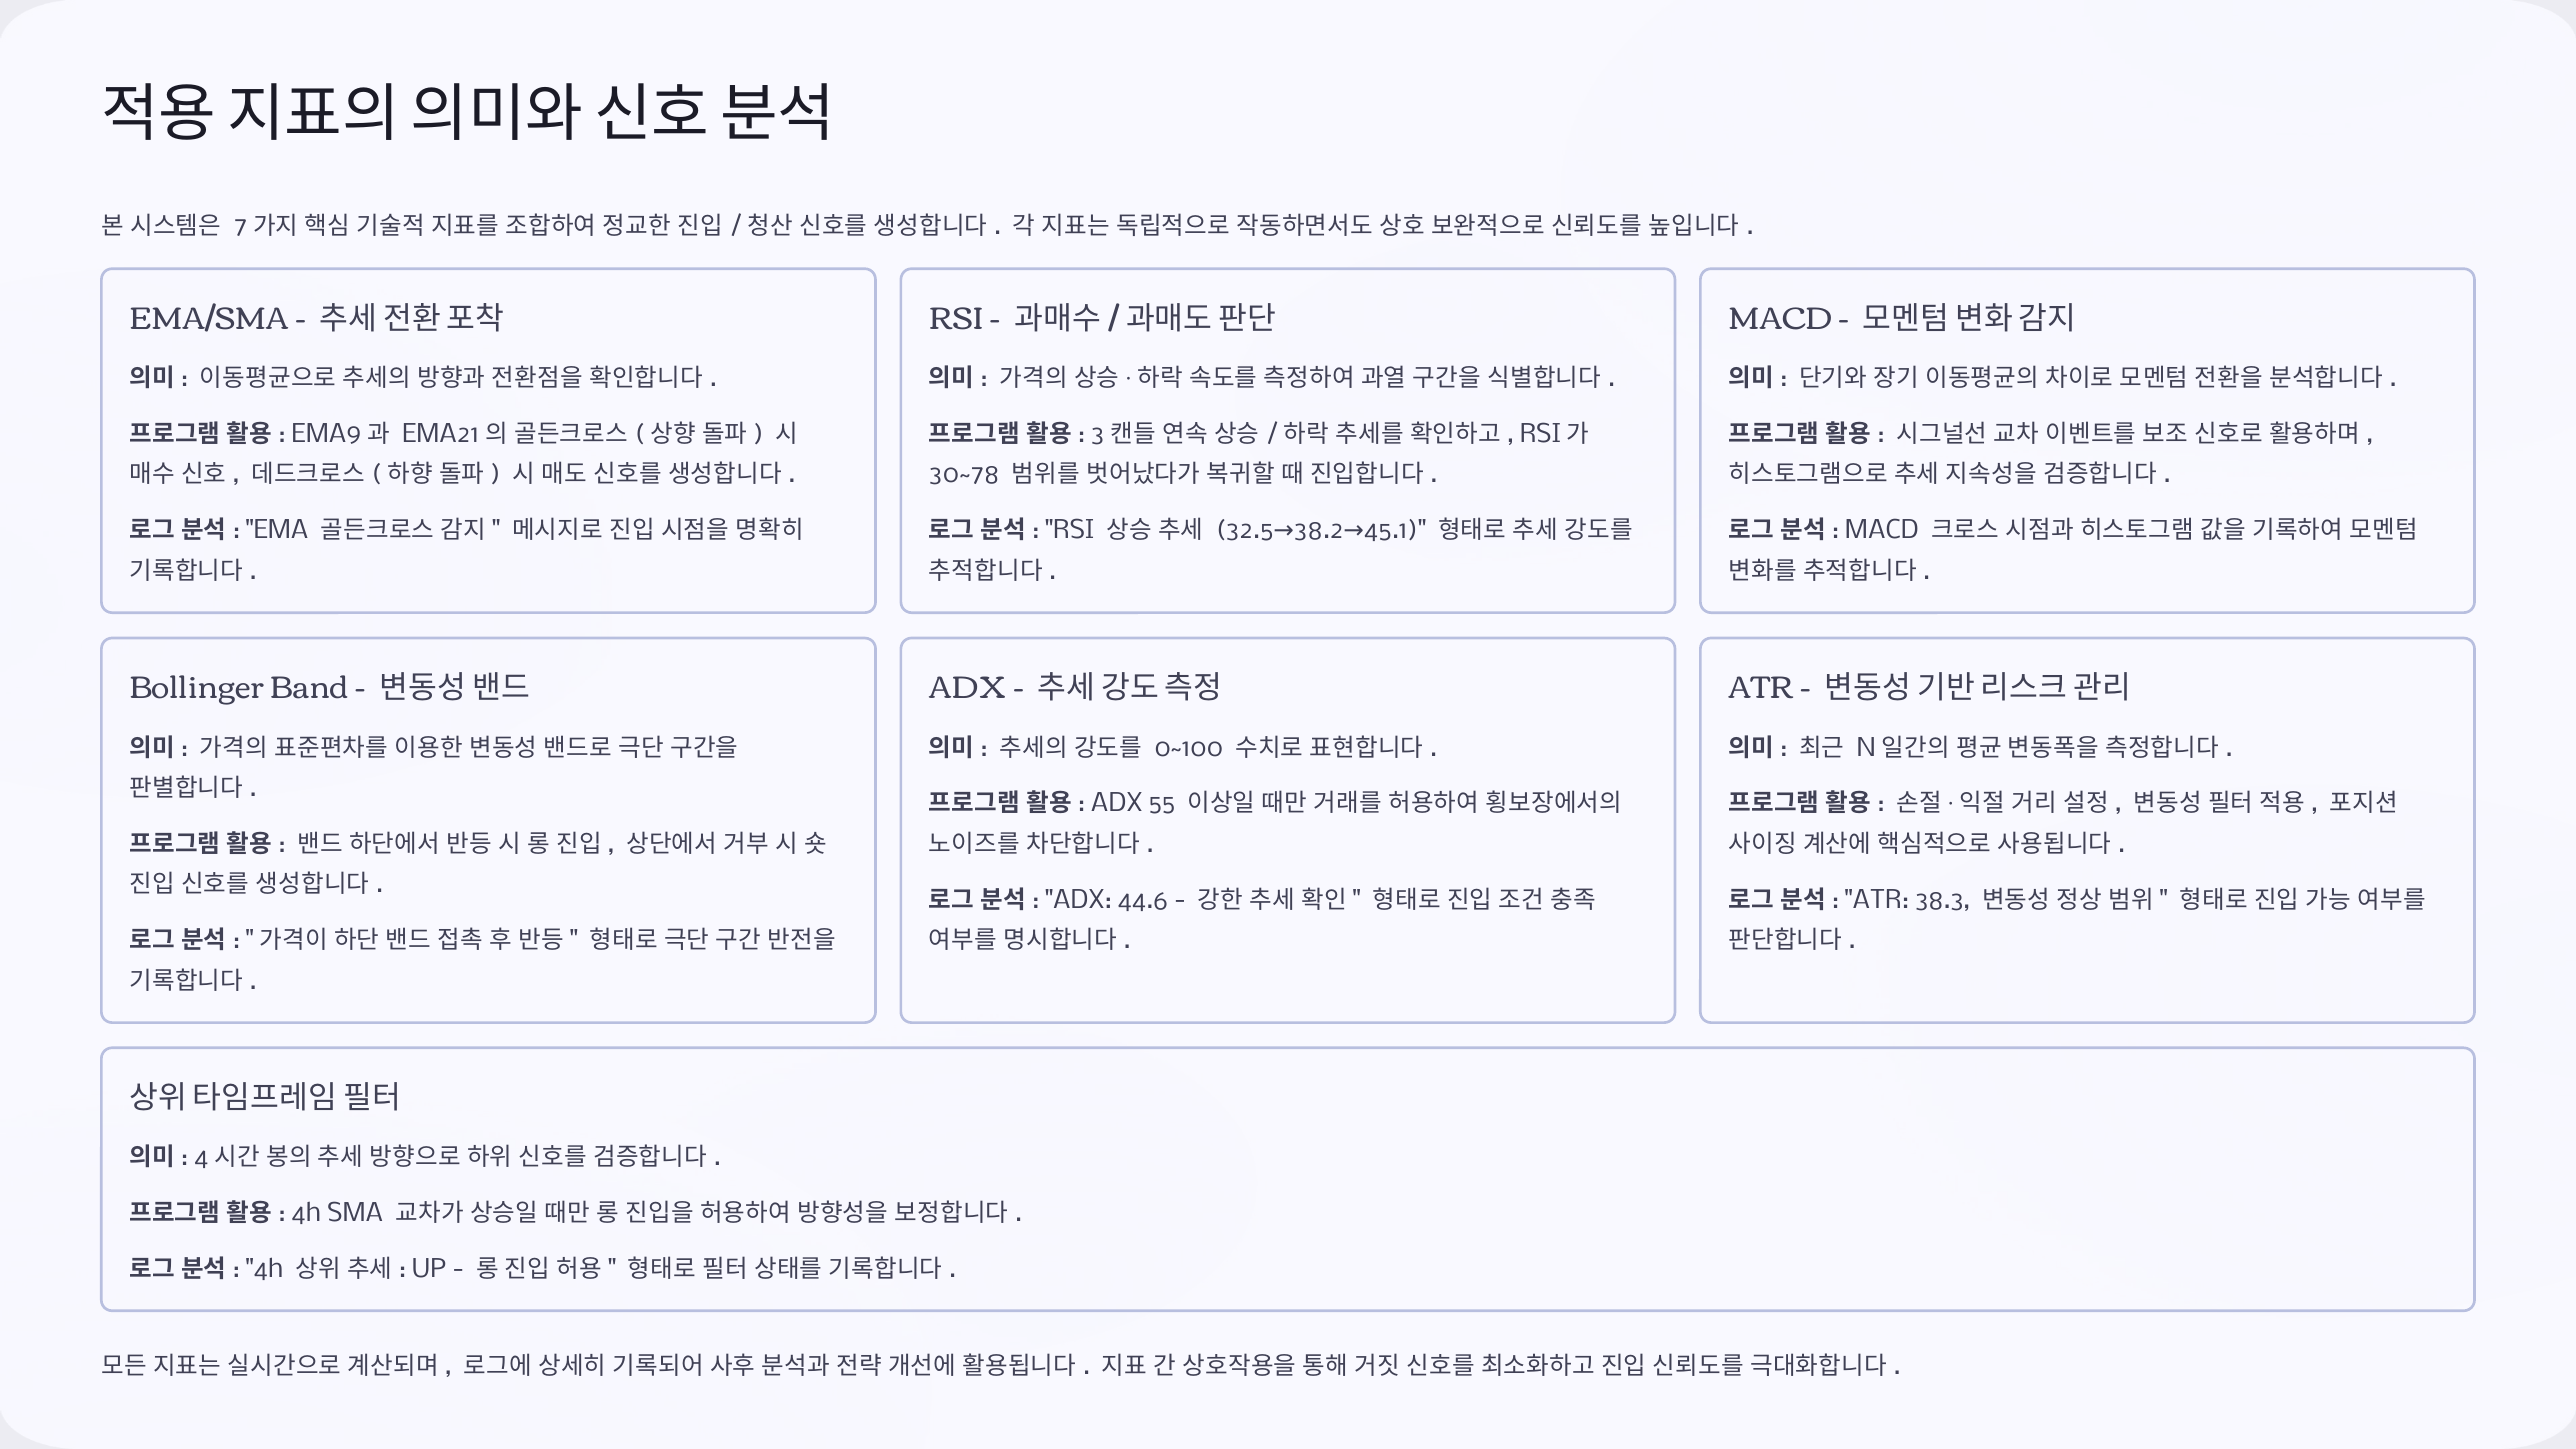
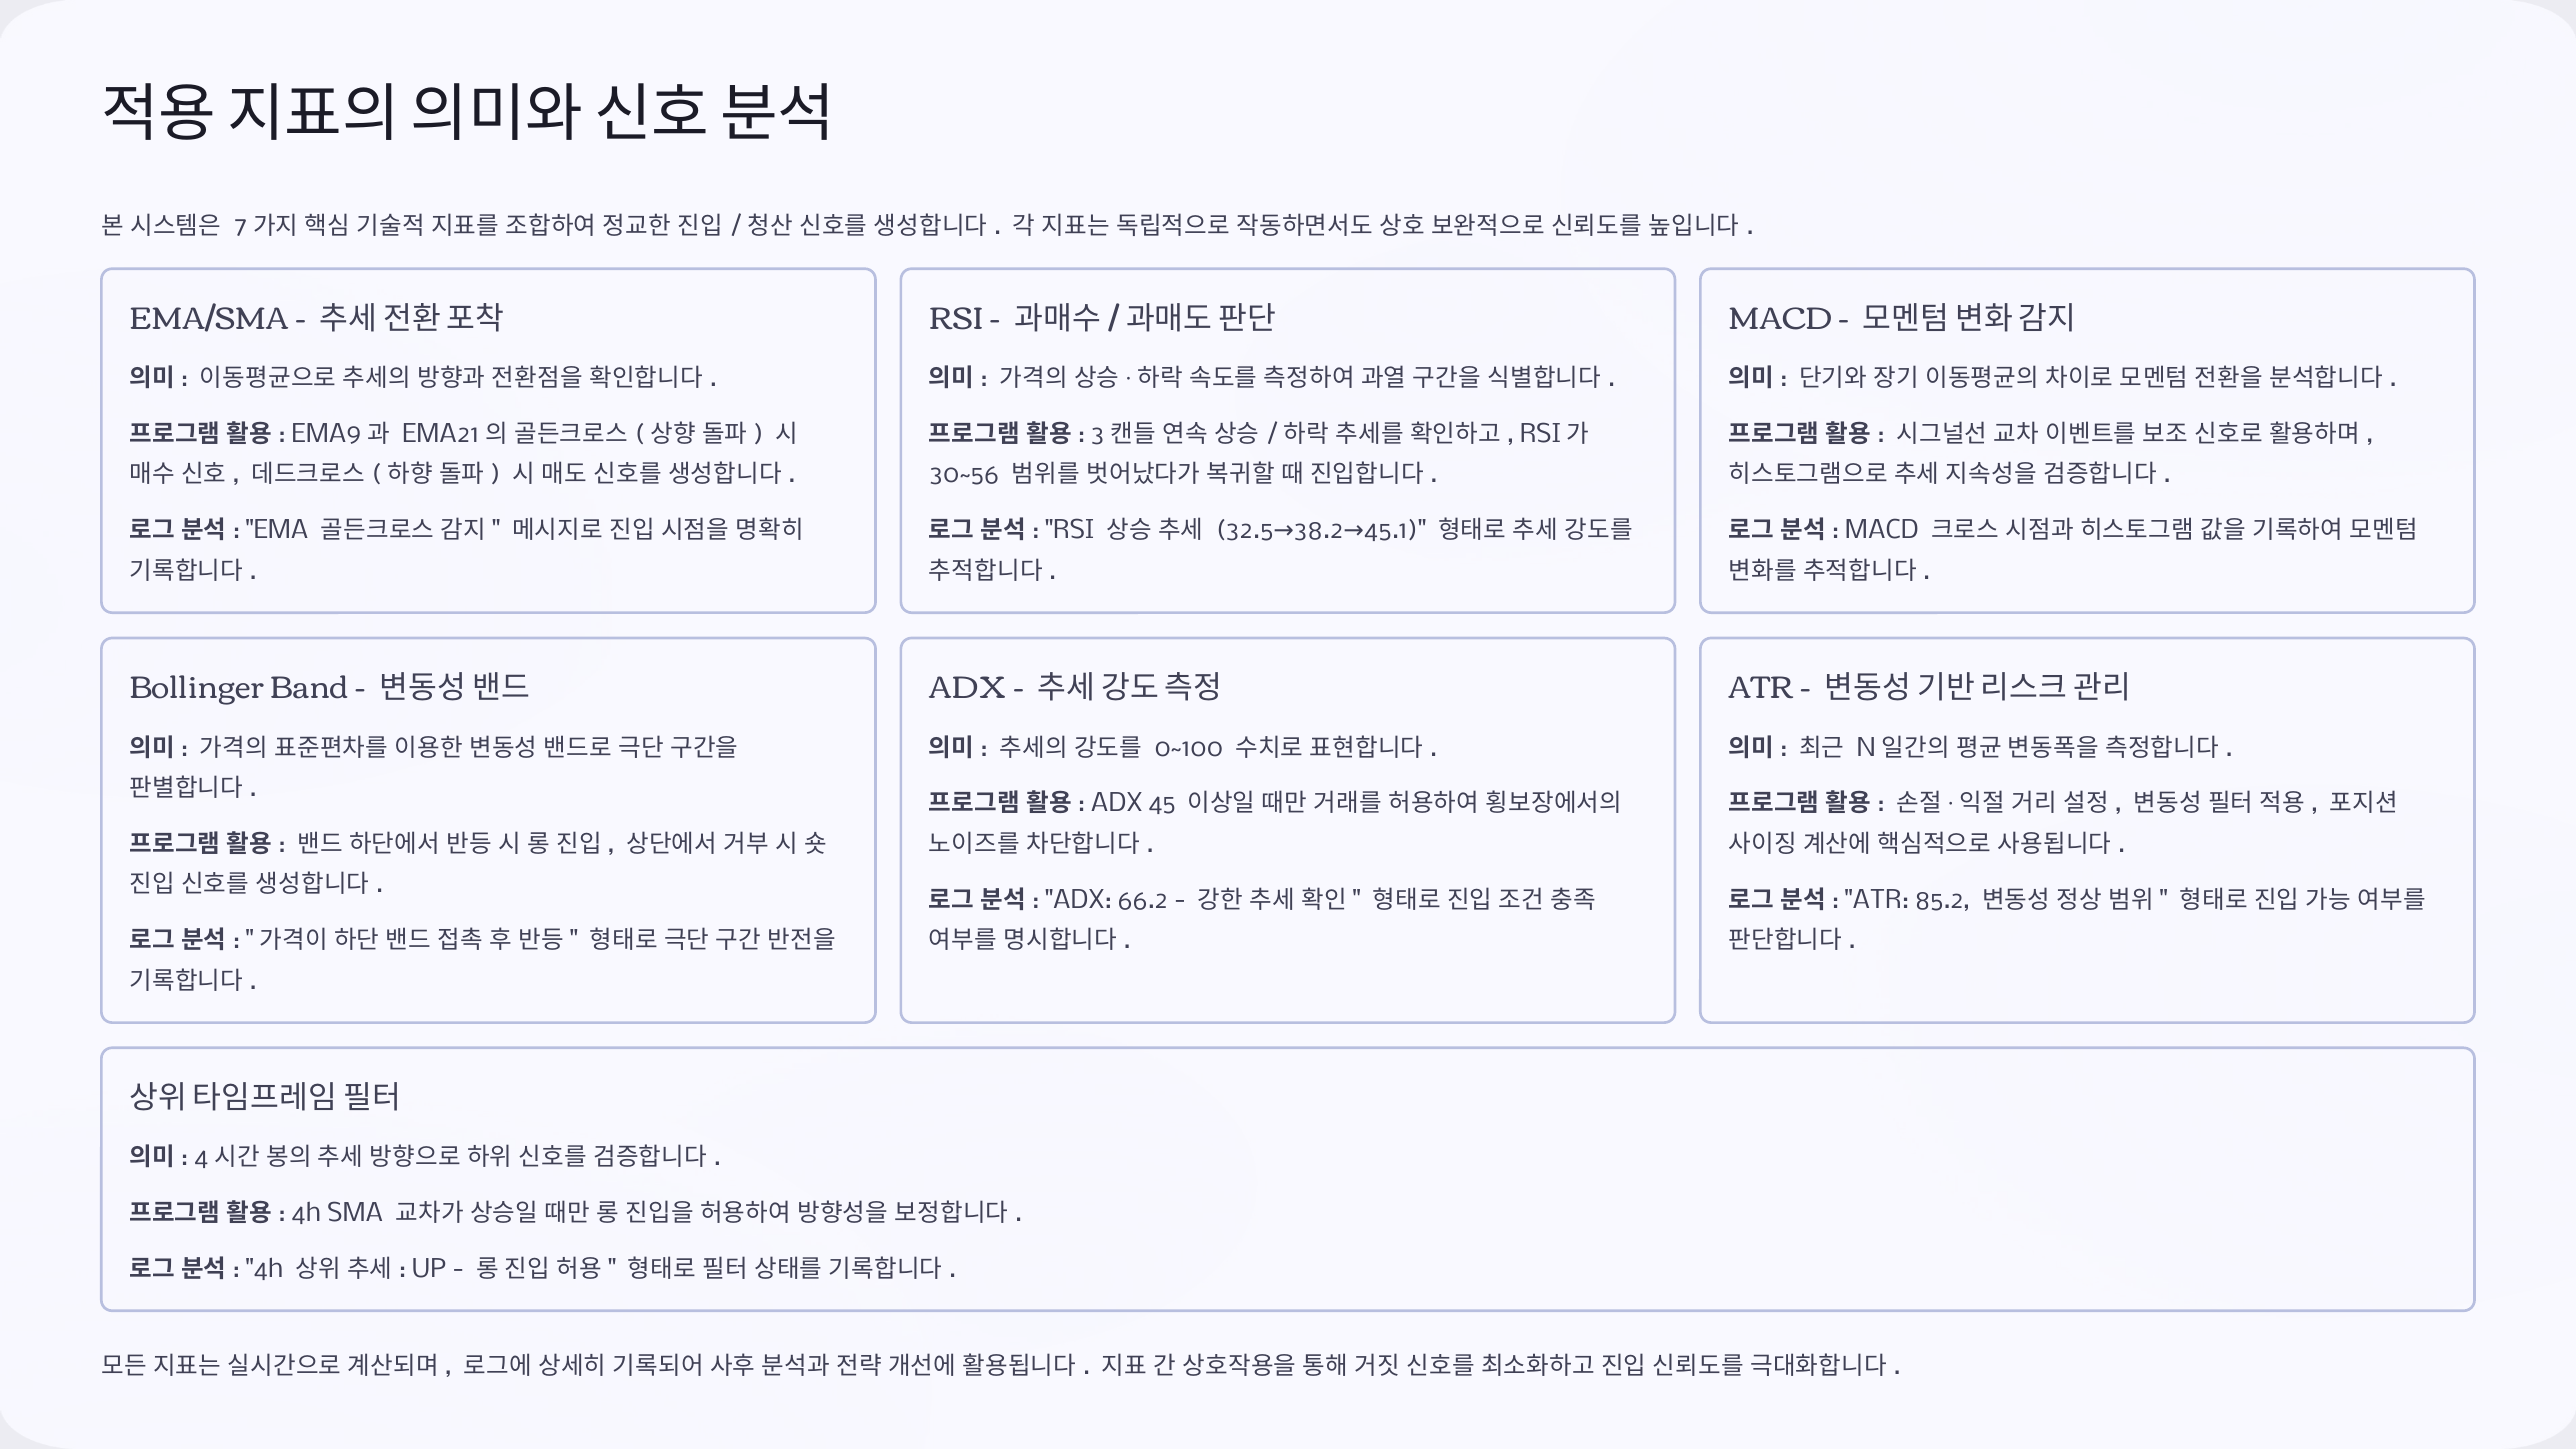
30~78: 30~78 -> 30~56 (964, 475)
55: 55 -> 45 (1162, 804)
44.6: 44.6 -> 66.2 (1143, 900)
38.3: 38.3 -> 85.2 (1943, 900)
